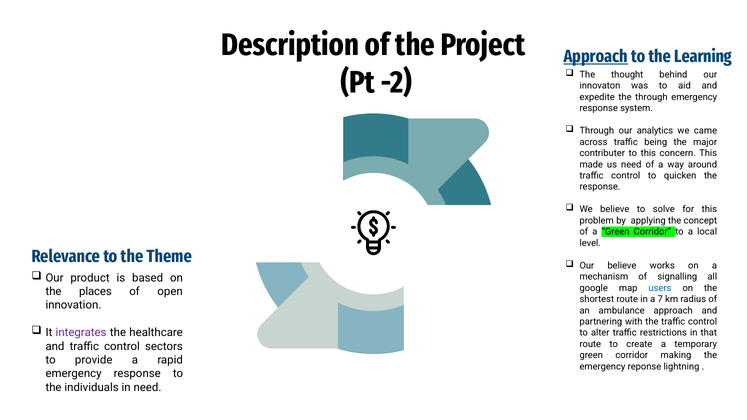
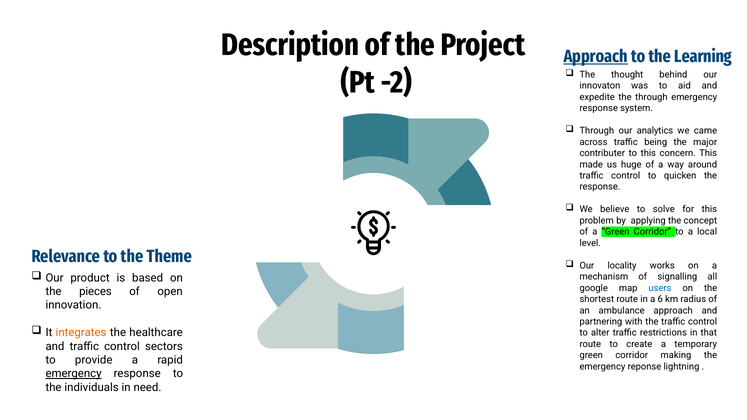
us need: need -> huge (631, 165)
Our believe: believe -> locality (622, 266)
places: places -> pieces (95, 292)
7: 7 -> 6 (660, 299)
integrates colour: purple -> orange (81, 333)
emergency underline: none -> present (74, 374)
